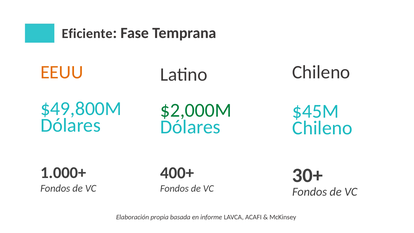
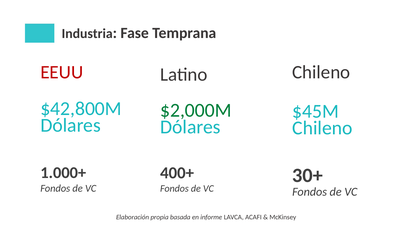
Eficiente: Eficiente -> Industria (87, 34)
EEUU colour: orange -> red (62, 72)
$49,800M: $49,800M -> $42,800M (81, 109)
